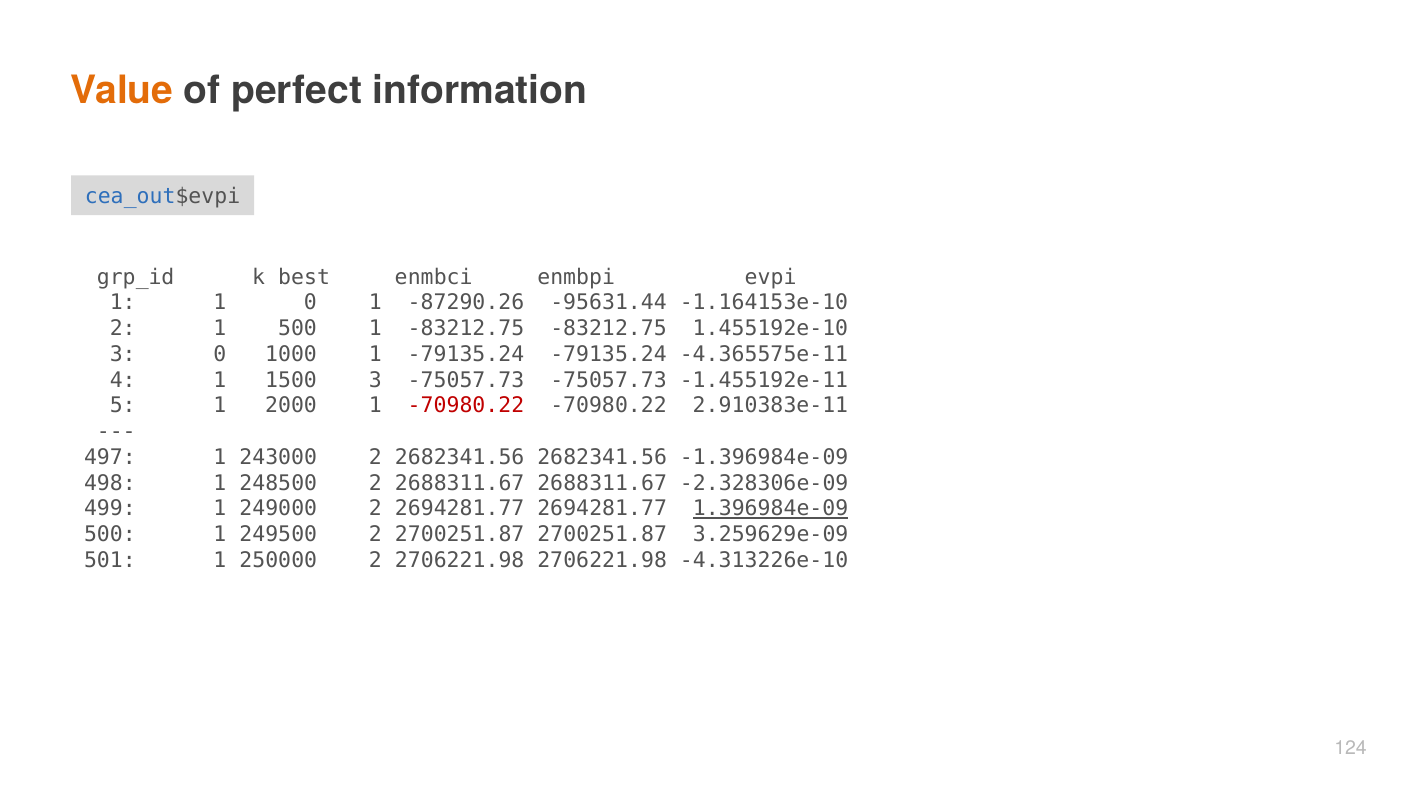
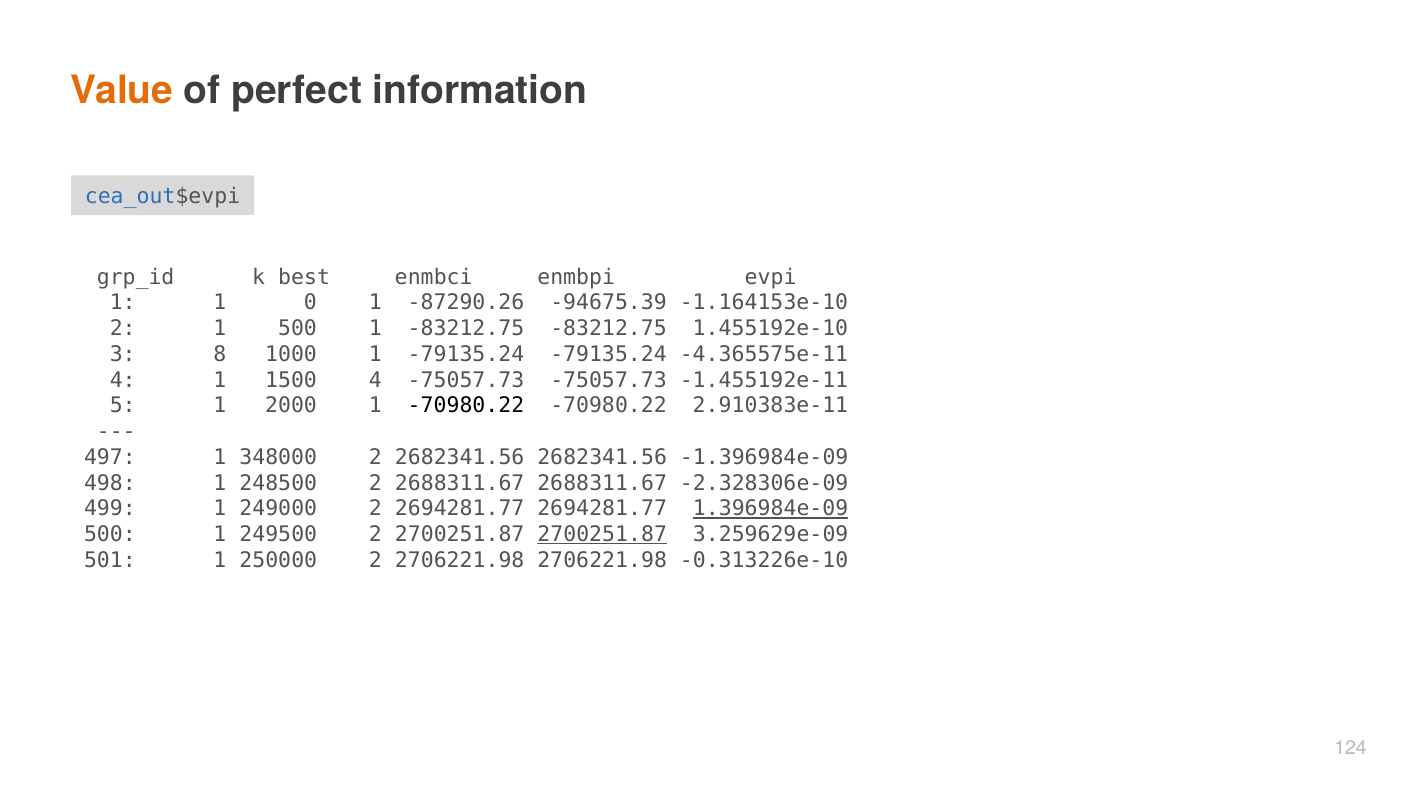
-95631.44: -95631.44 -> -94675.39 (609, 303)
3 0: 0 -> 8 (220, 354)
1500 3: 3 -> 4 (375, 380)
-70980.22 colour: red -> black (466, 406)
243000: 243000 -> 348000 (278, 458)
2700251.87 underline: none -> present (602, 535)
-4.313226e-10: -4.313226e-10 -> -0.313226e-10 (764, 561)
